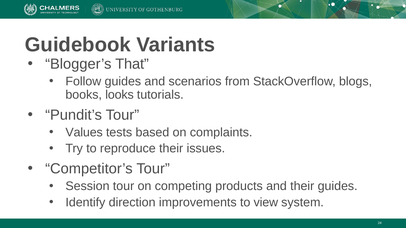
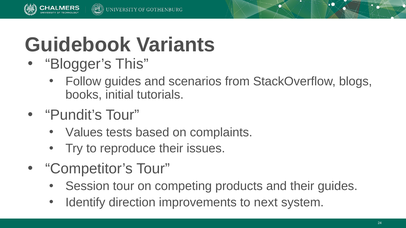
That: That -> This (132, 64)
looks: looks -> initial (119, 95)
view: view -> next (266, 203)
